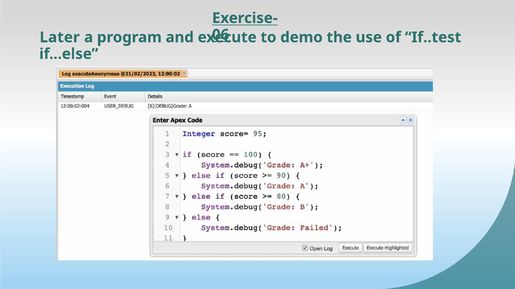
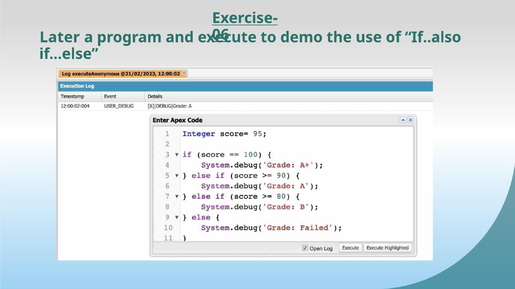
If..test: If..test -> If..also (433, 37)
